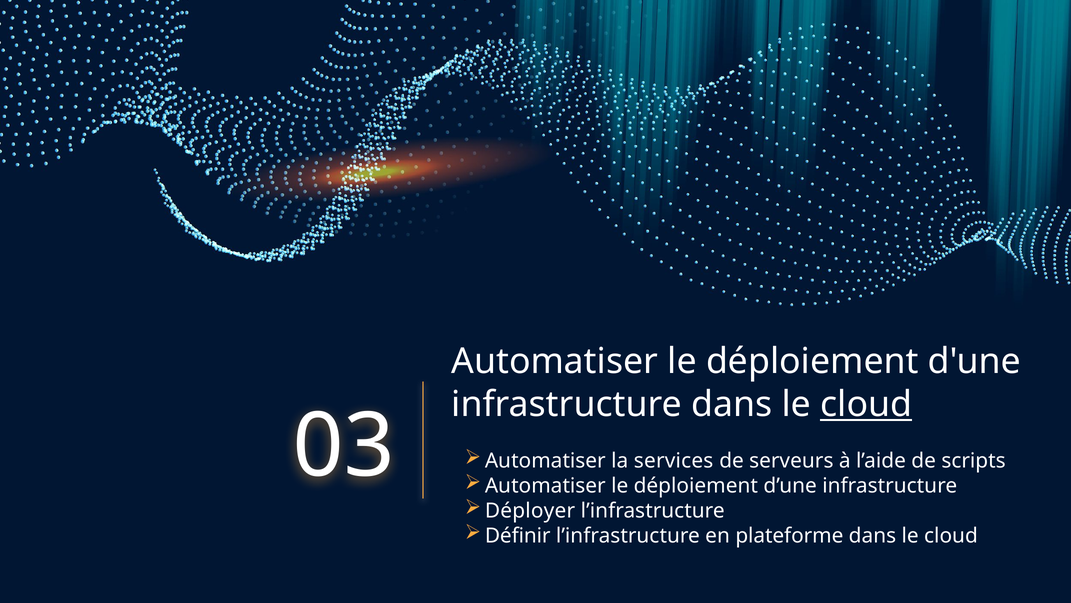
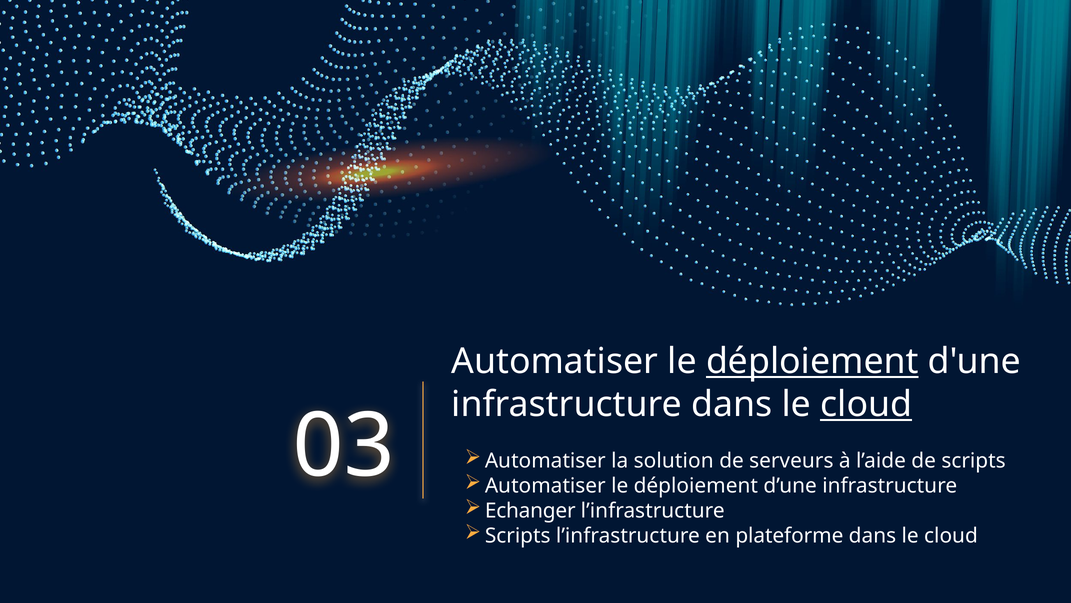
déploiement underline: none -> present (812, 361)
services: services -> solution (674, 460)
Déployer: Déployer -> Echanger (530, 510)
Définir: Définir -> Scripts (518, 535)
